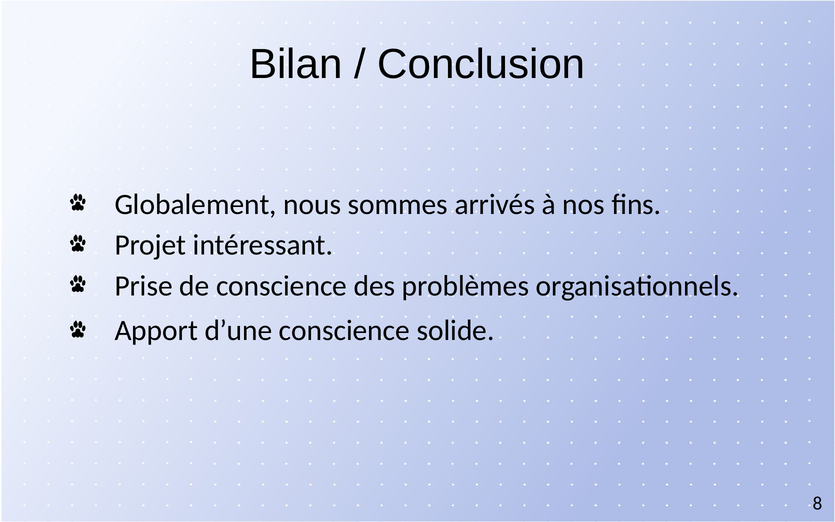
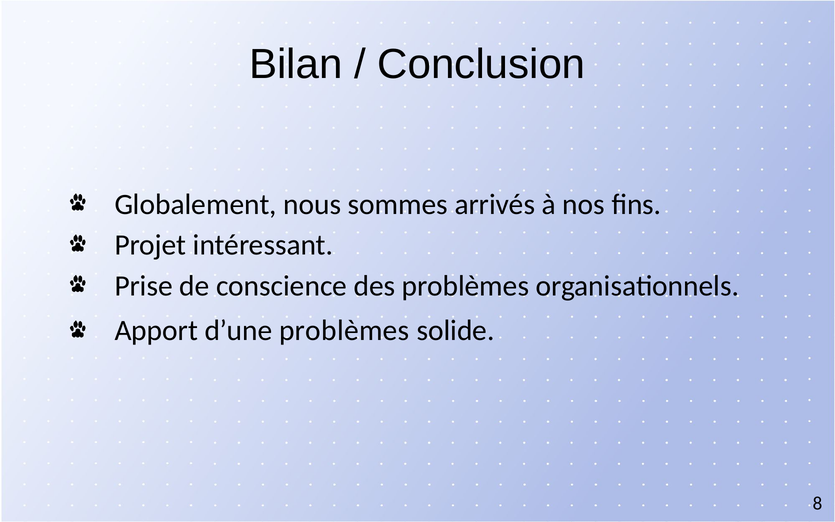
d’une conscience: conscience -> problèmes (344, 330)
